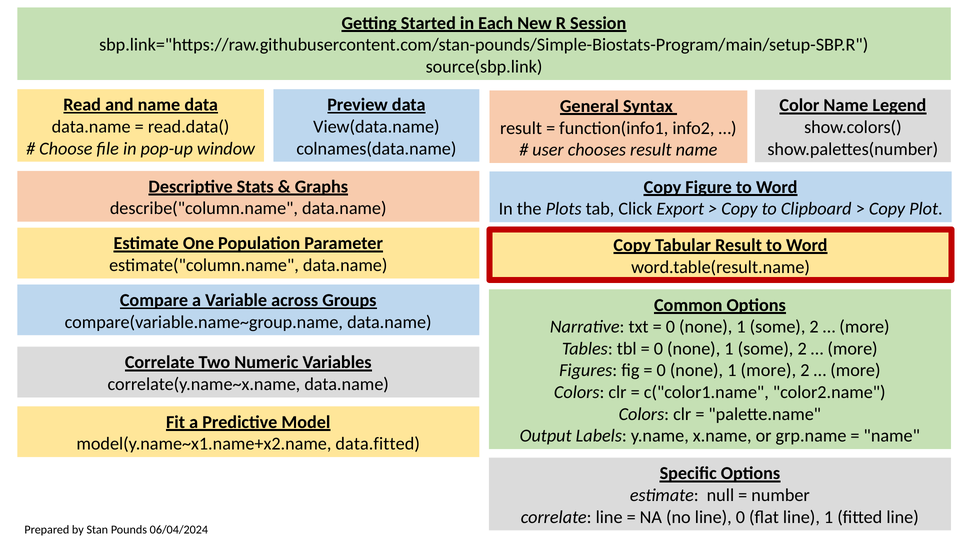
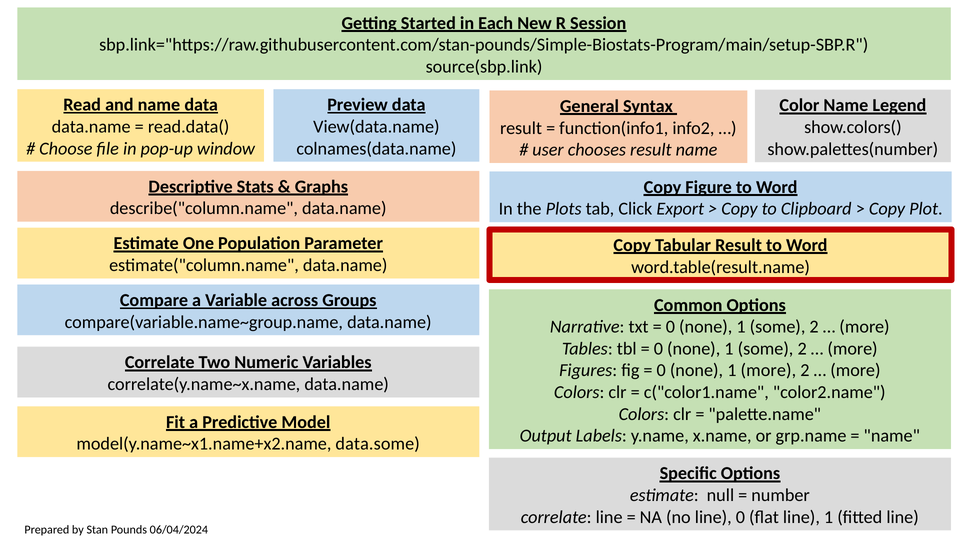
data.fitted: data.fitted -> data.some (378, 444)
